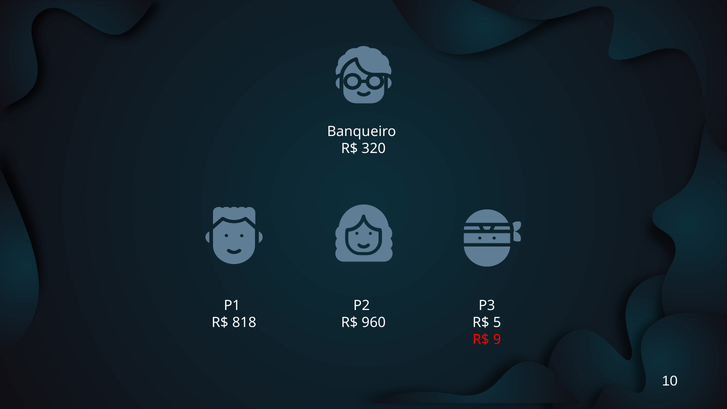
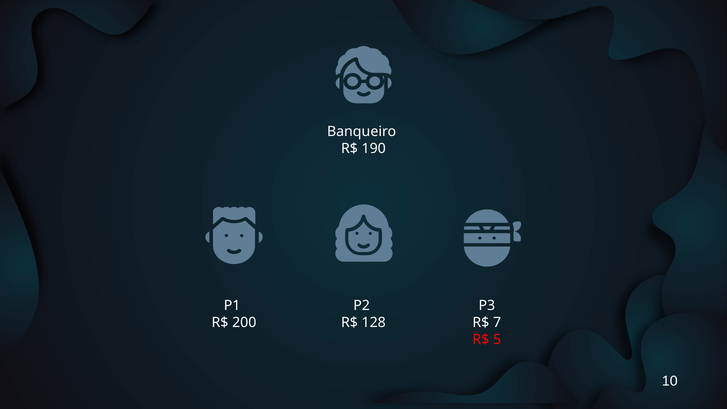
320: 320 -> 190 (374, 148)
818: 818 -> 200 (244, 323)
960: 960 -> 128 (374, 323)
5: 5 -> 7 (497, 323)
9: 9 -> 5 (497, 340)
